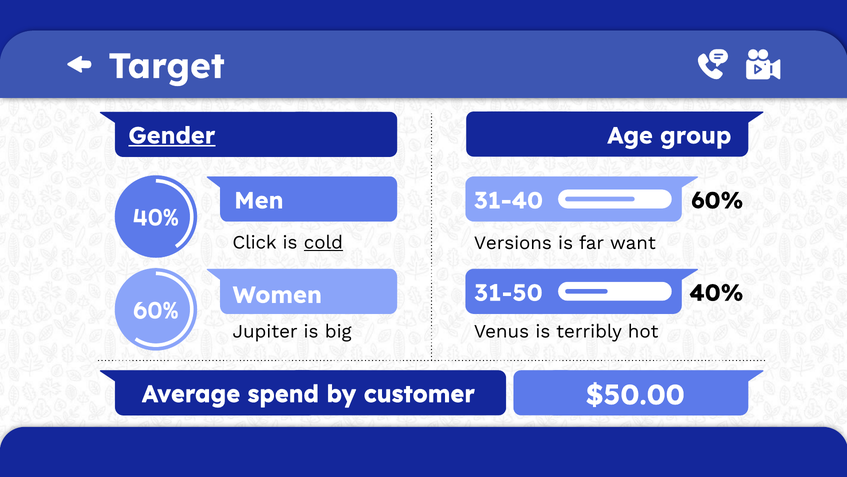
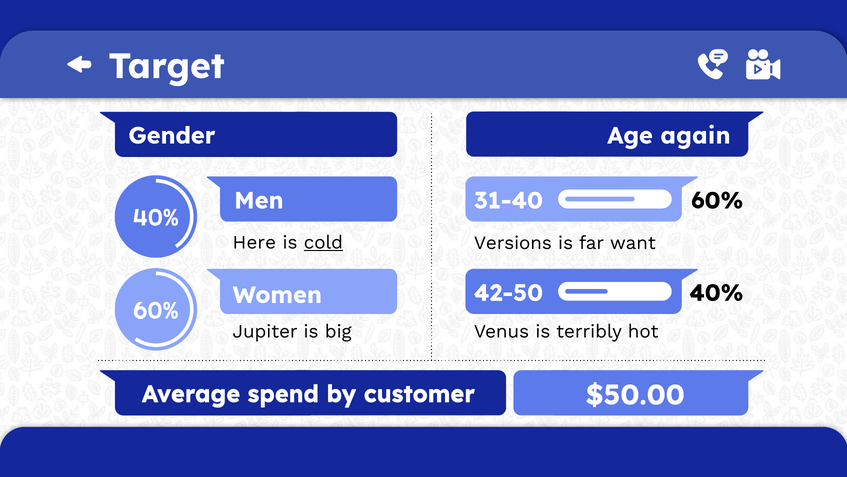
Gender underline: present -> none (172, 136)
group: group -> again (695, 136)
Click: Click -> Here (254, 242)
31-50: 31-50 -> 42-50 (508, 293)
